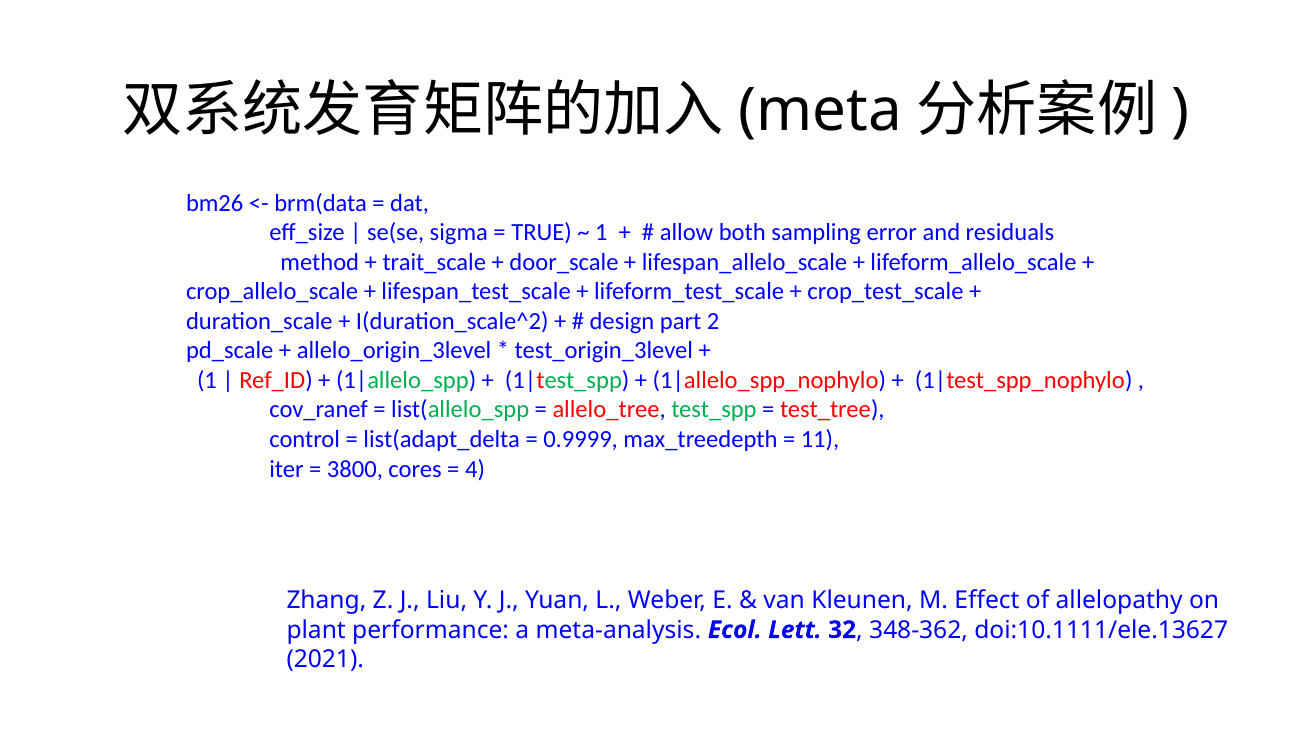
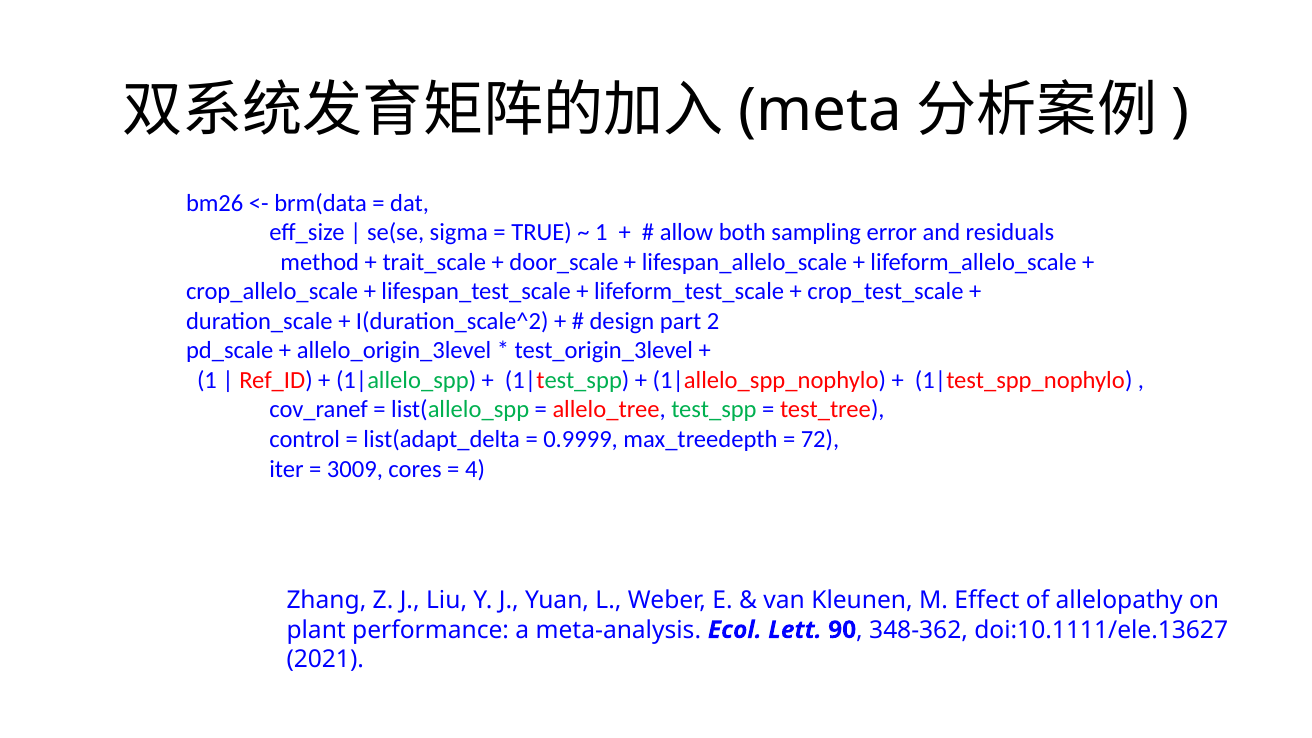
11: 11 -> 72 (820, 439)
3800: 3800 -> 3009 (355, 469)
32: 32 -> 90 (842, 630)
